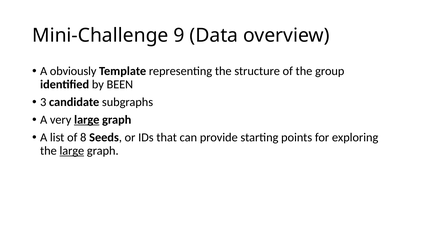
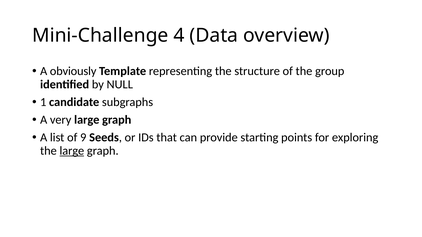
9: 9 -> 4 (179, 35)
BEEN: BEEN -> NULL (120, 85)
3: 3 -> 1 (43, 102)
large underline: present -> none (87, 120)
8: 8 -> 9 (83, 138)
